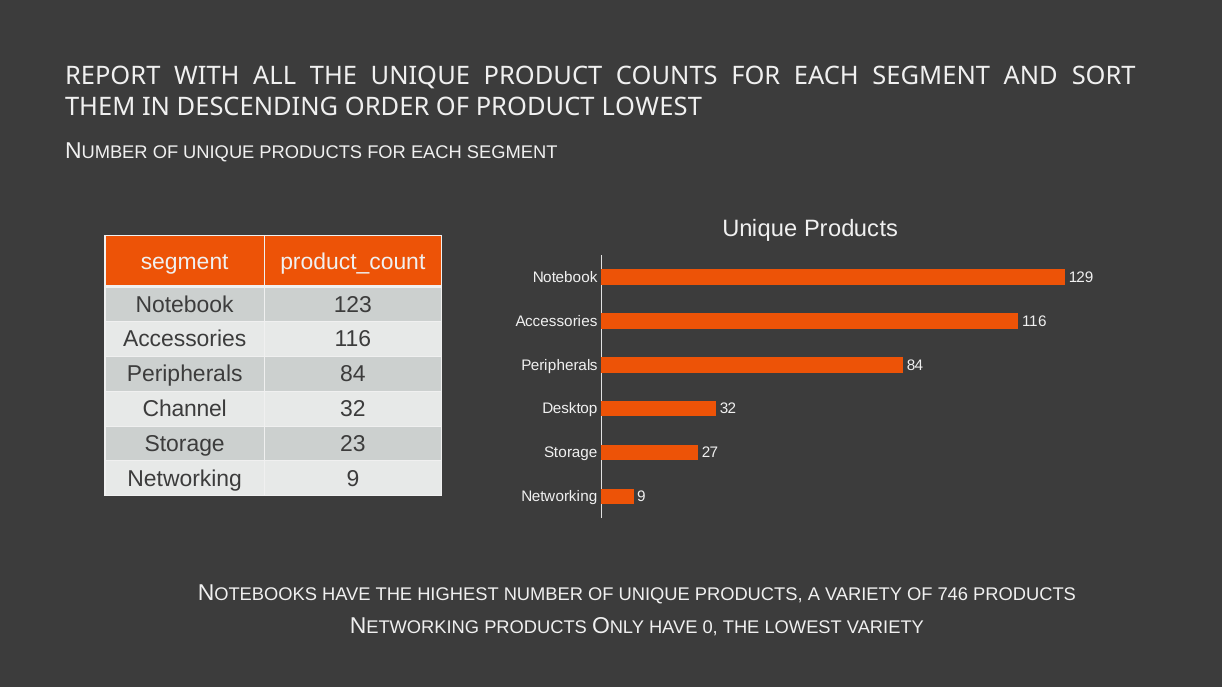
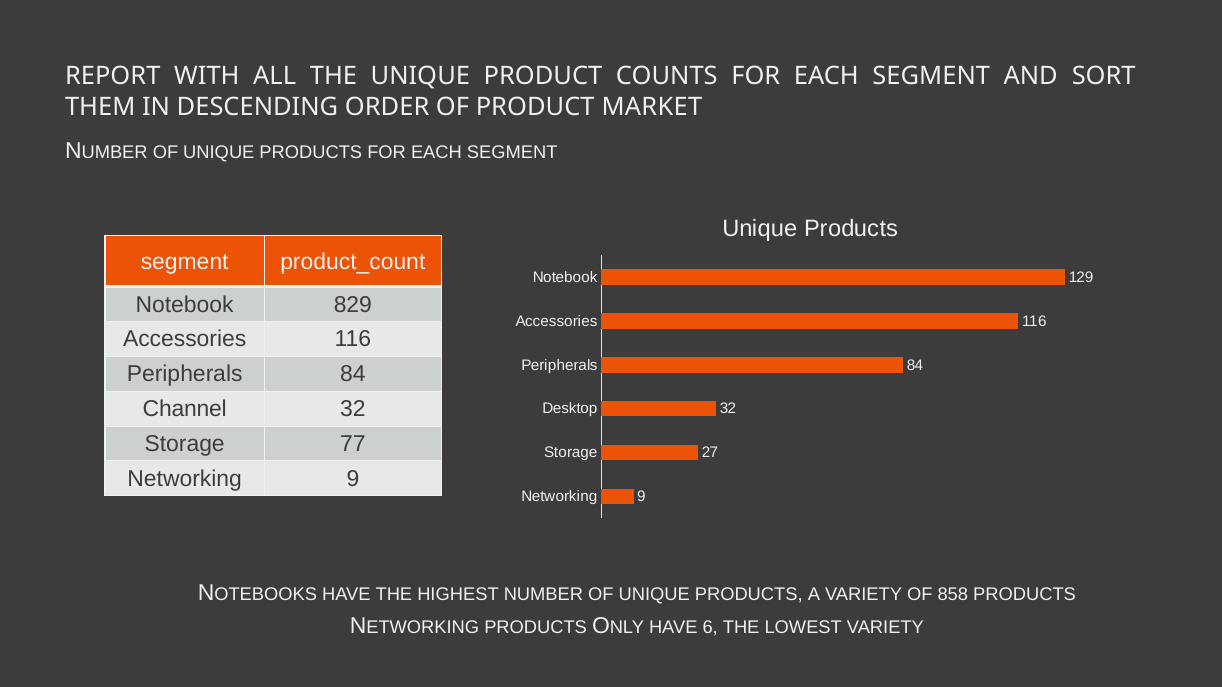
PRODUCT LOWEST: LOWEST -> MARKET (652, 107)
123: 123 -> 829 (353, 305)
23: 23 -> 77 (353, 444)
746: 746 -> 858 (953, 595)
0: 0 -> 6 (710, 628)
